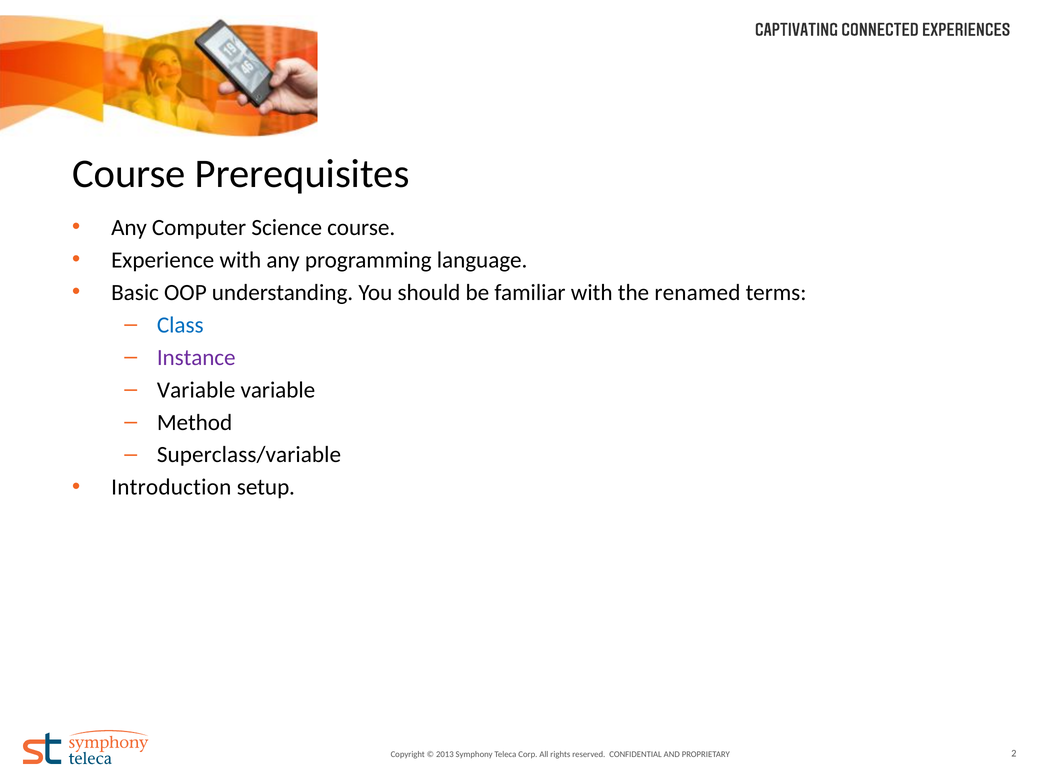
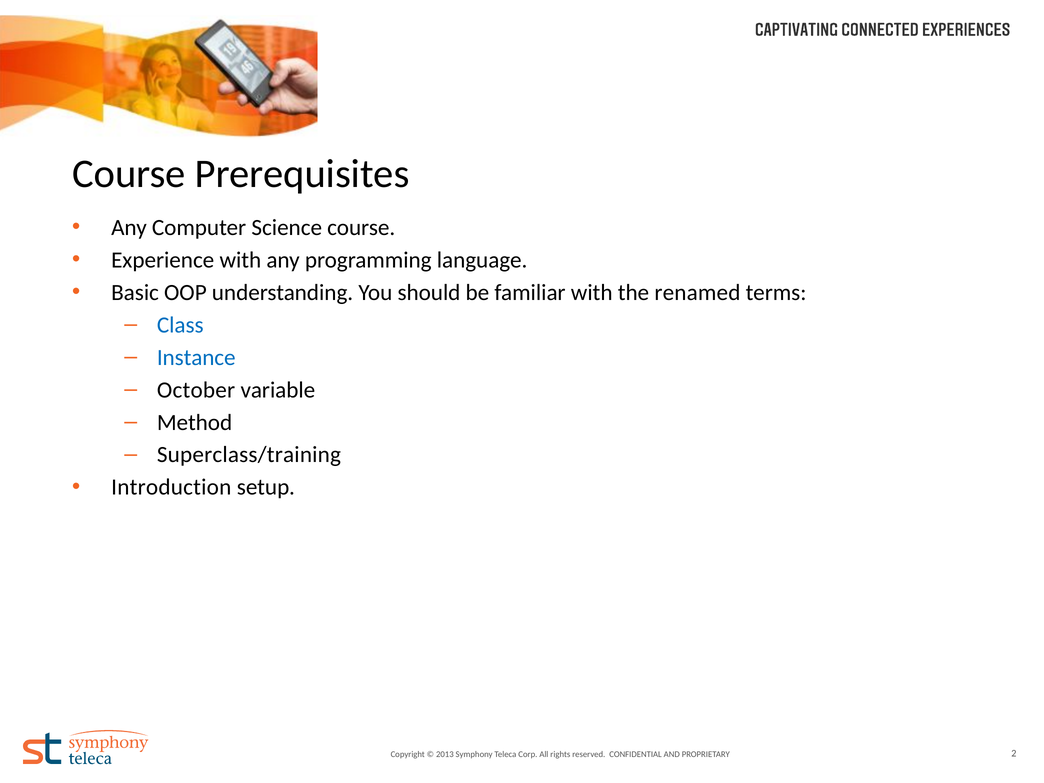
Instance colour: purple -> blue (196, 357)
Variable: Variable -> October (196, 390)
Superclass/variable: Superclass/variable -> Superclass/training (249, 455)
